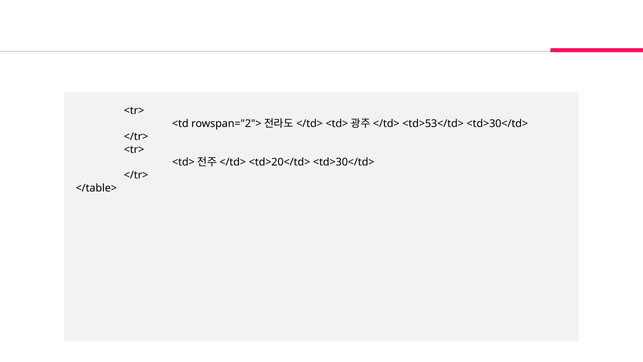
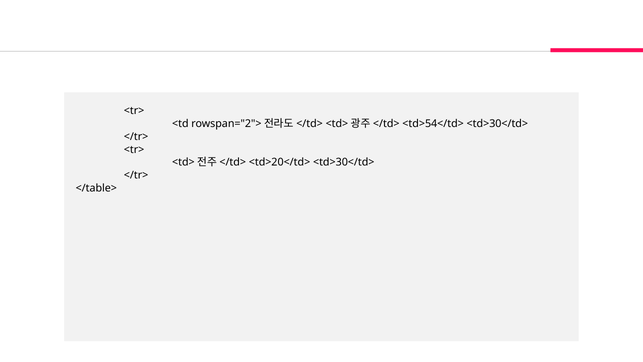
<td>53</td>: <td>53</td> -> <td>54</td> (433, 124)
